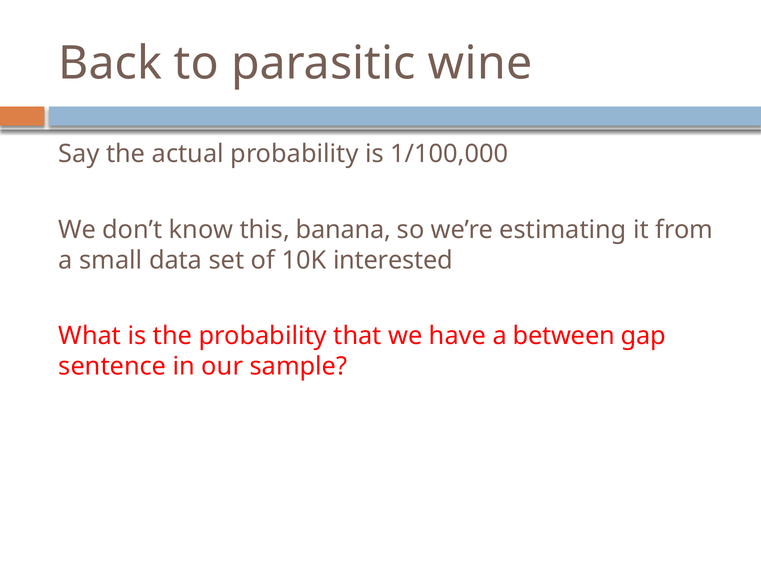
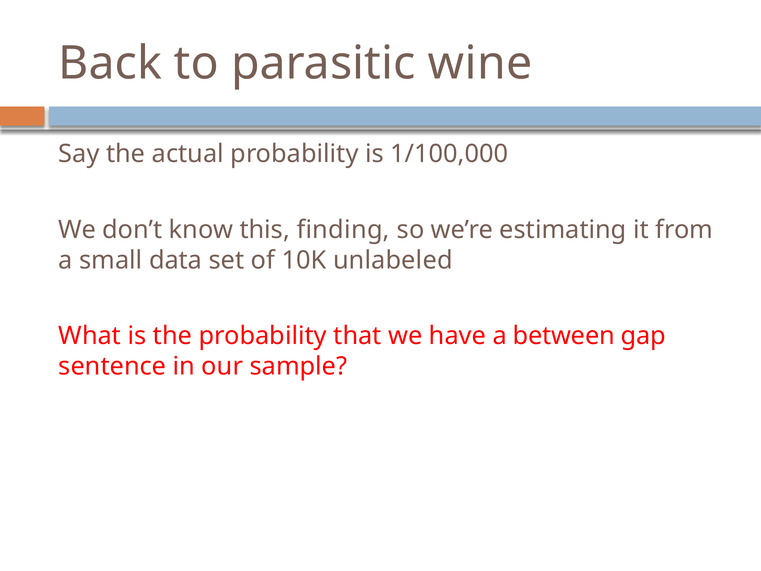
banana: banana -> finding (343, 230)
interested: interested -> unlabeled (393, 260)
